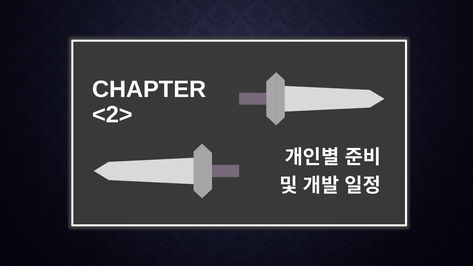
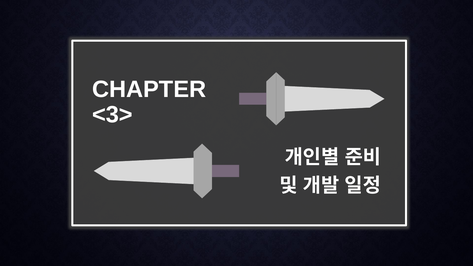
<2>: <2> -> <3> (112, 115)
